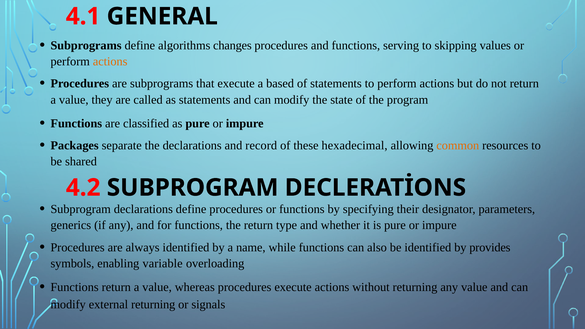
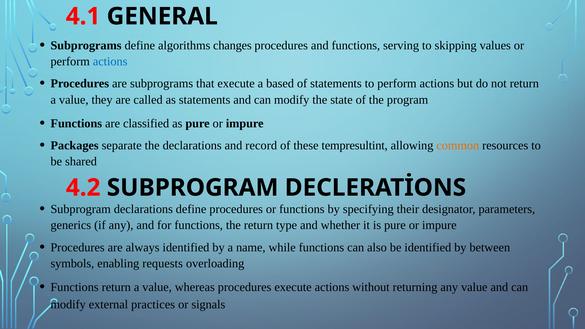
actions colour: orange -> blue (110, 61)
hexadecimal: hexadecimal -> tempresultint (355, 146)
provides: provides -> between (490, 247)
variable: variable -> requests (163, 263)
external returning: returning -> practices (153, 305)
